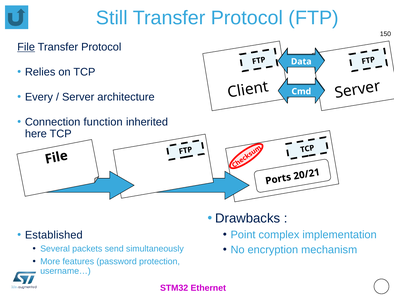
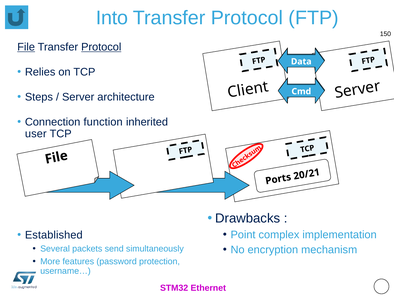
Still: Still -> Into (112, 18)
Protocol underline: none -> present (101, 47)
Every: Every -> Steps (39, 97)
here: here -> user (36, 134)
